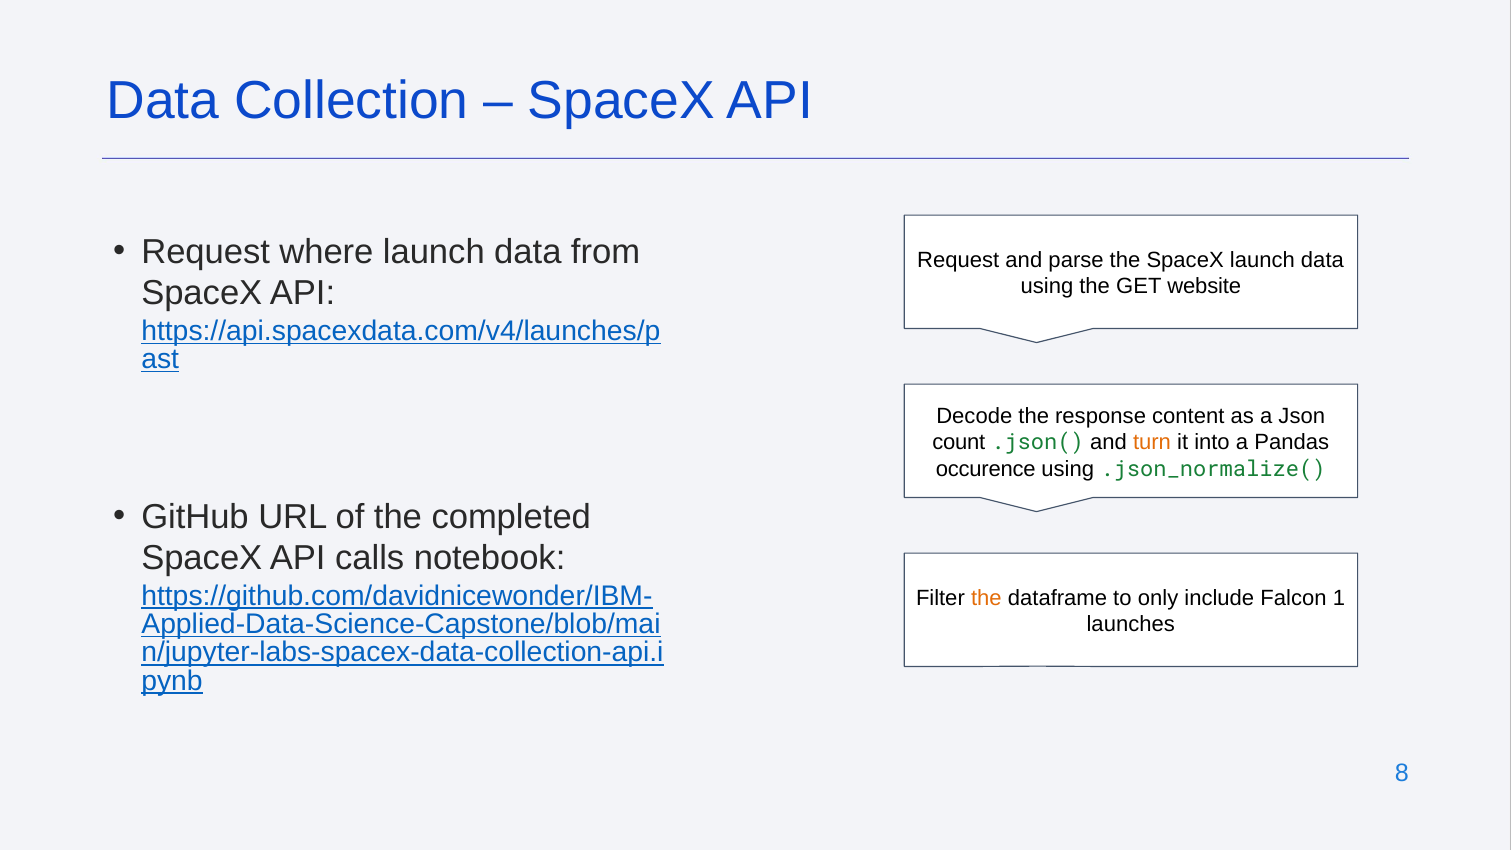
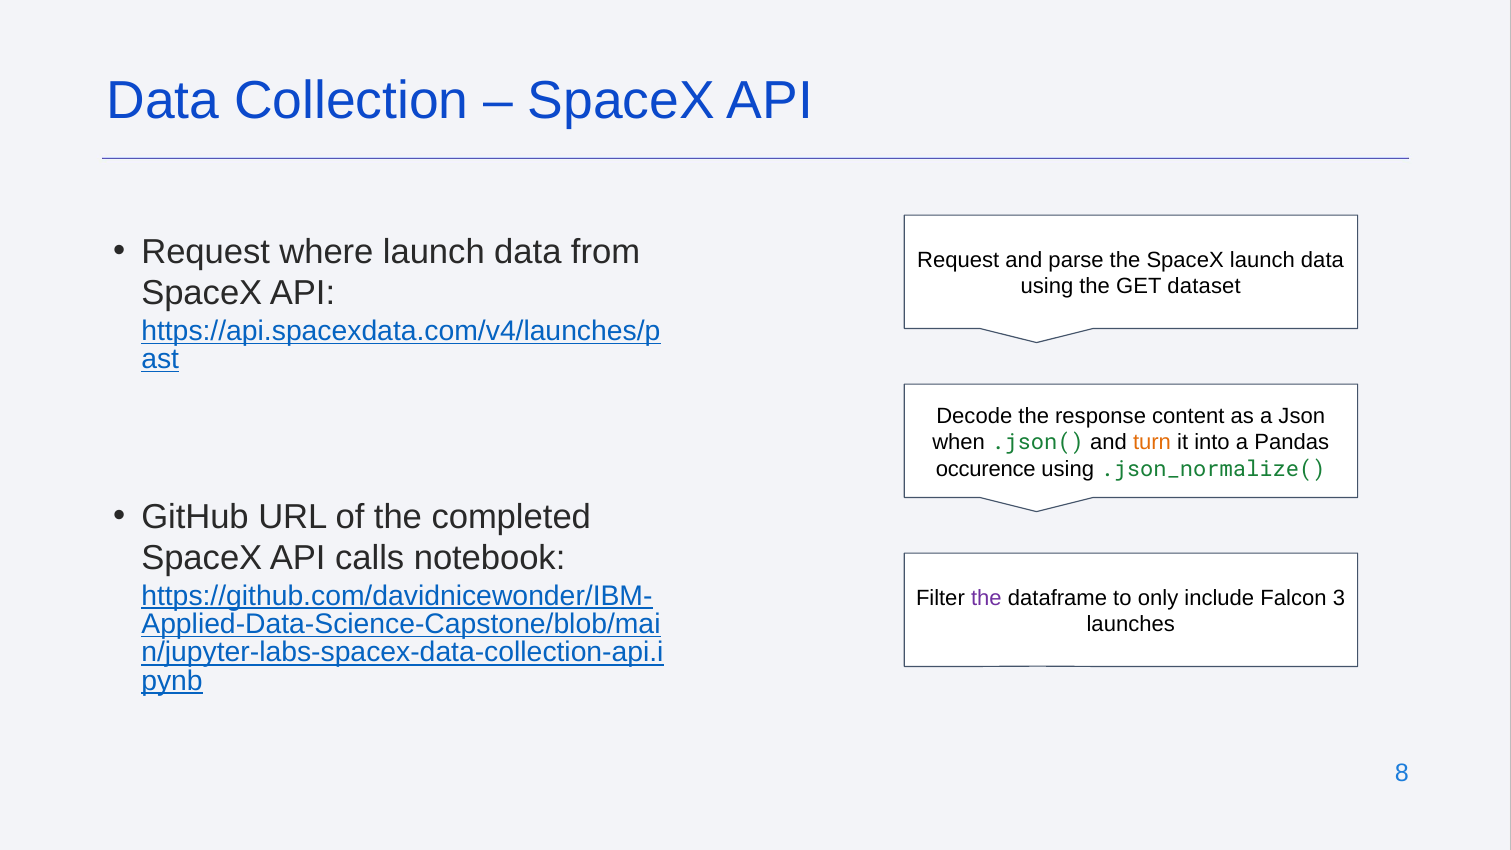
website: website -> dataset (1204, 287)
count: count -> when (959, 442)
the colour: orange -> purple (986, 598)
1: 1 -> 3 (1339, 598)
